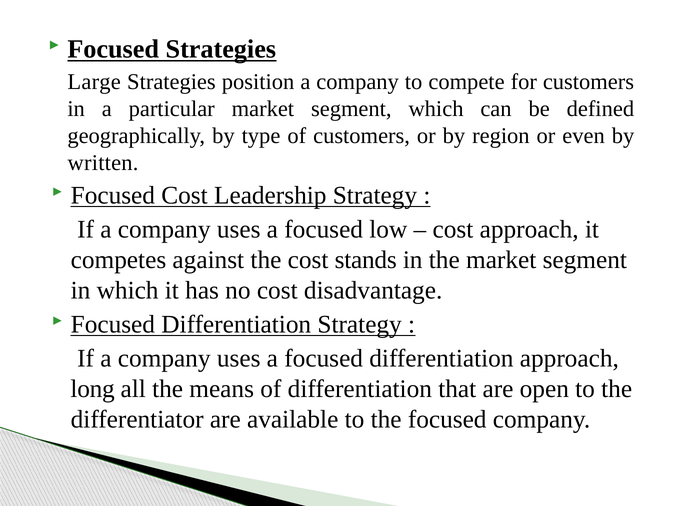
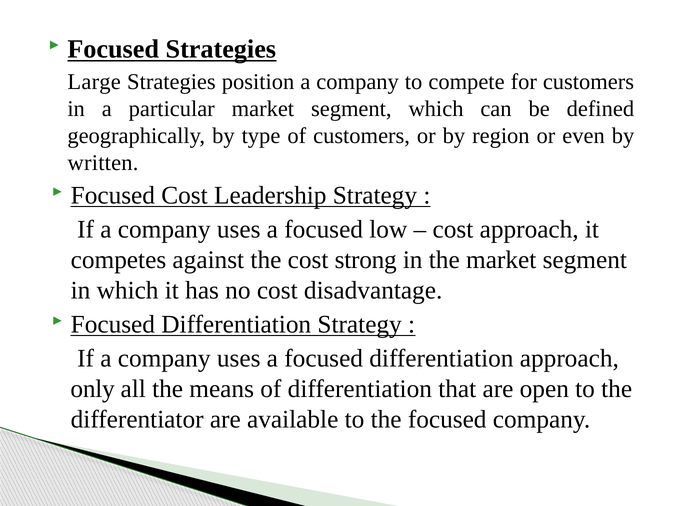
stands: stands -> strong (366, 260)
long: long -> only (93, 389)
